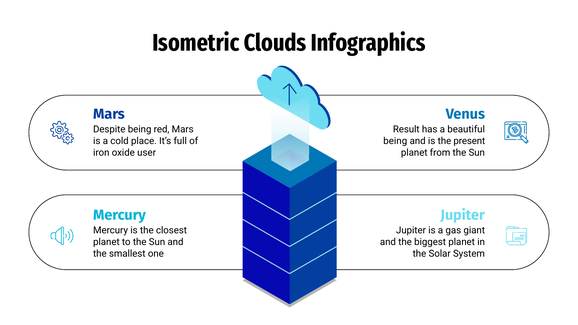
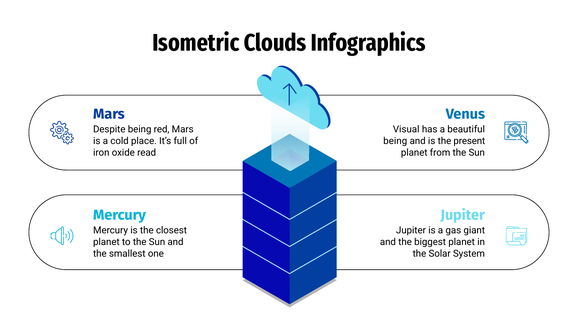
Result: Result -> Visual (406, 129)
user: user -> read (147, 153)
